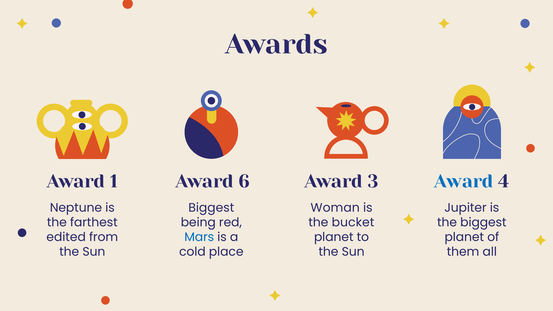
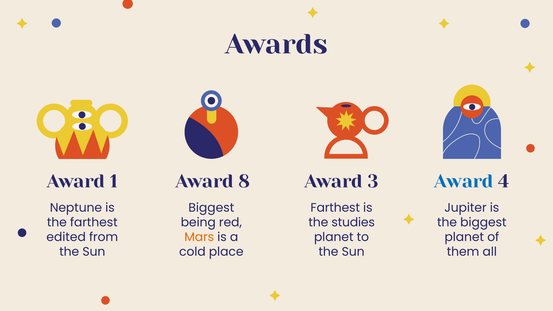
6: 6 -> 8 (244, 181)
Woman: Woman -> Farthest (335, 208)
bucket: bucket -> studies (353, 222)
Mars colour: blue -> orange (199, 237)
